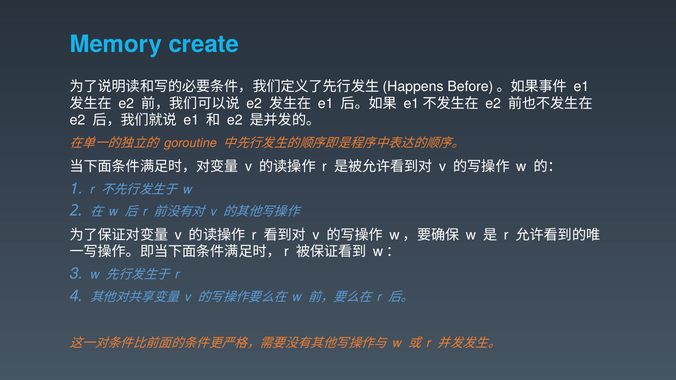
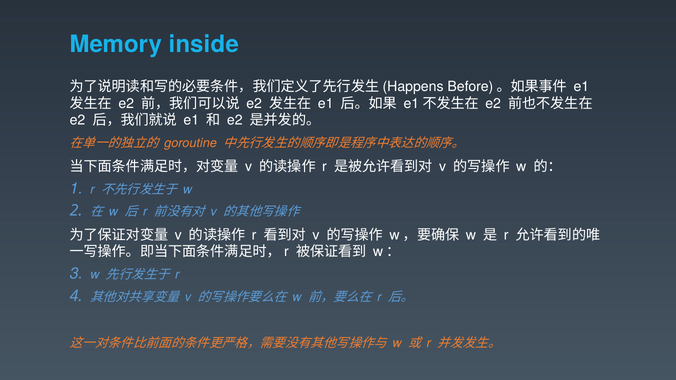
create: create -> inside (204, 45)
